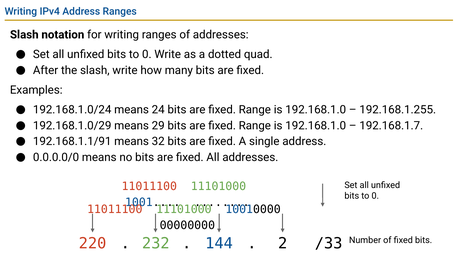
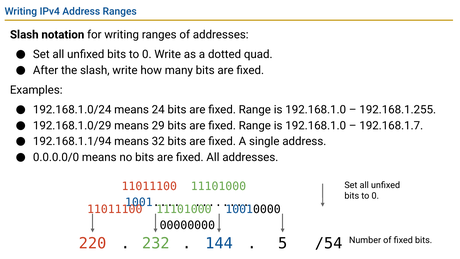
192.168.1.1/91: 192.168.1.1/91 -> 192.168.1.1/94 (72, 141)
2: 2 -> 5 (283, 243)
/33: /33 -> /54 (329, 243)
